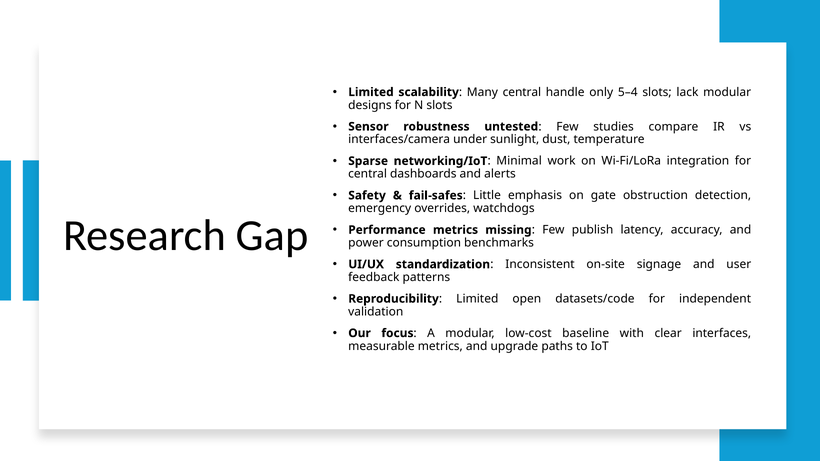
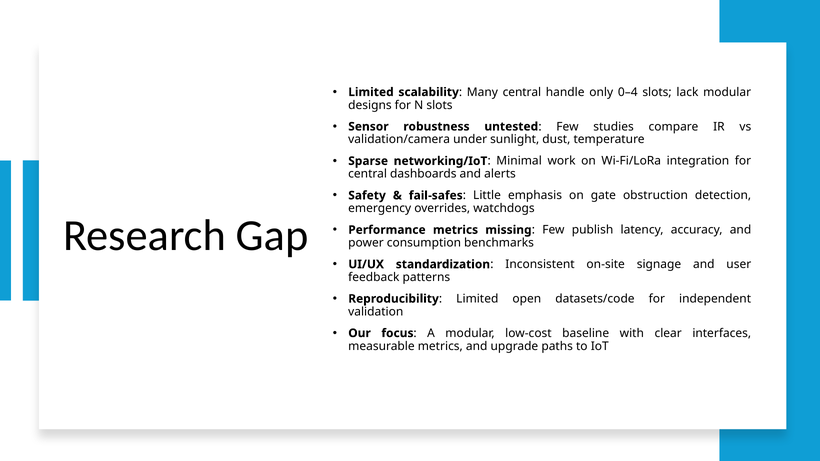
5–4: 5–4 -> 0–4 (628, 92)
interfaces/camera: interfaces/camera -> validation/camera (399, 140)
